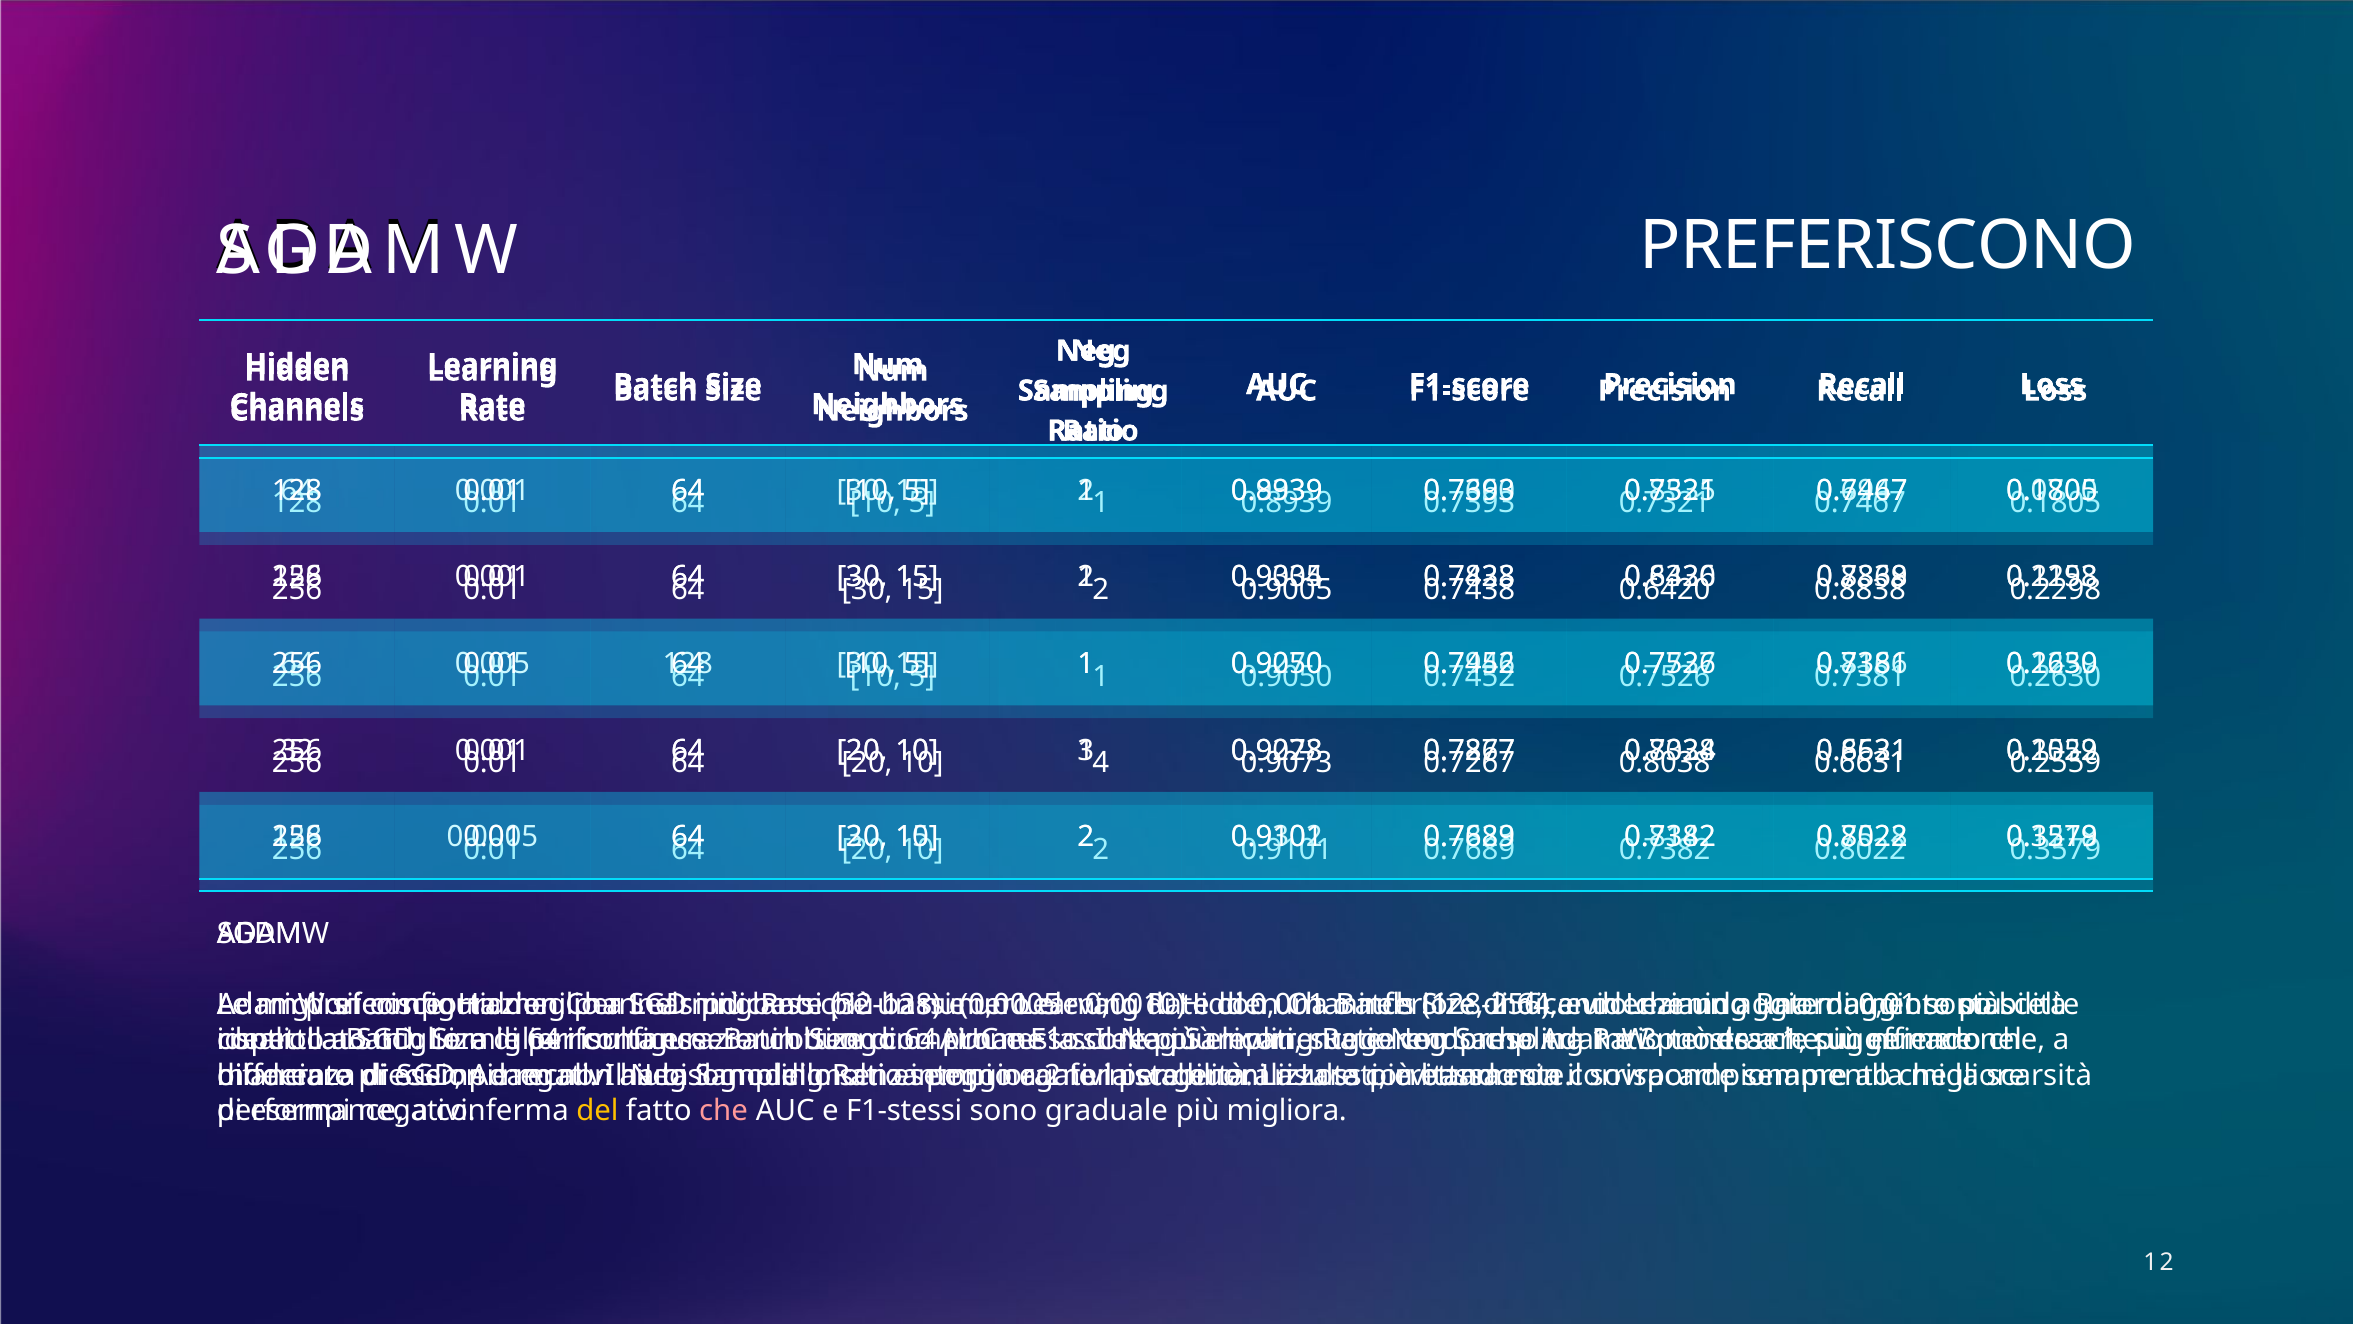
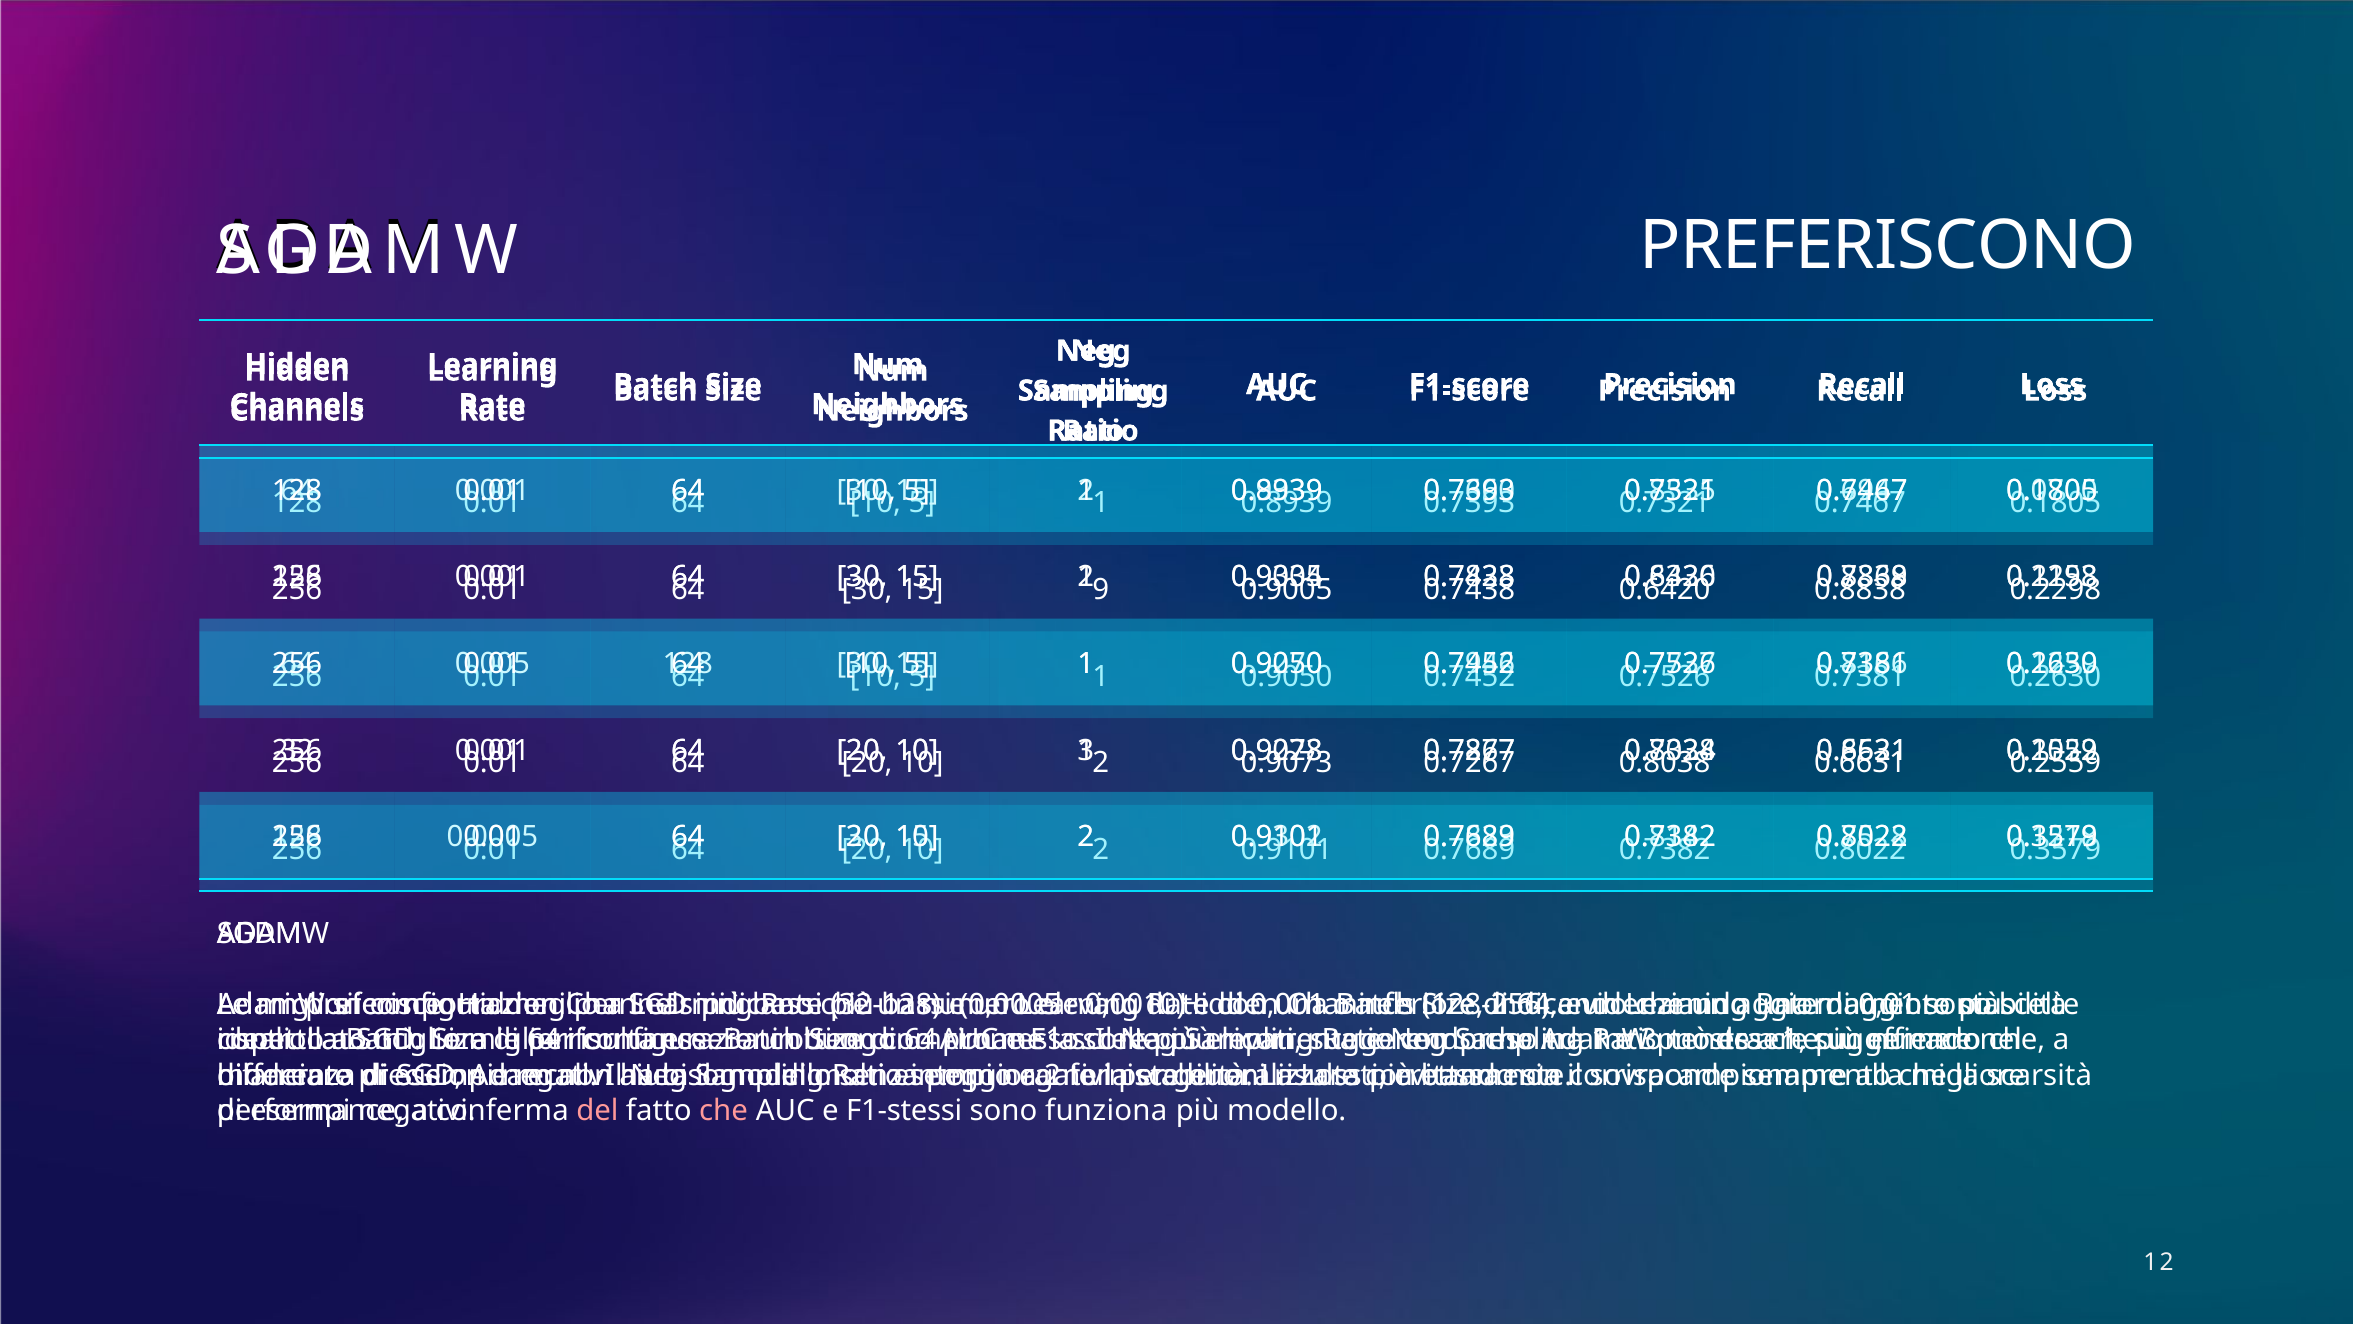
2: 2 -> 9 (1101, 590)
4: 4 -> 2 (1101, 763)
del colour: yellow -> pink (597, 1110)
graduale: graduale -> funziona (1106, 1110)
più migliora: migliora -> modello (1287, 1110)
